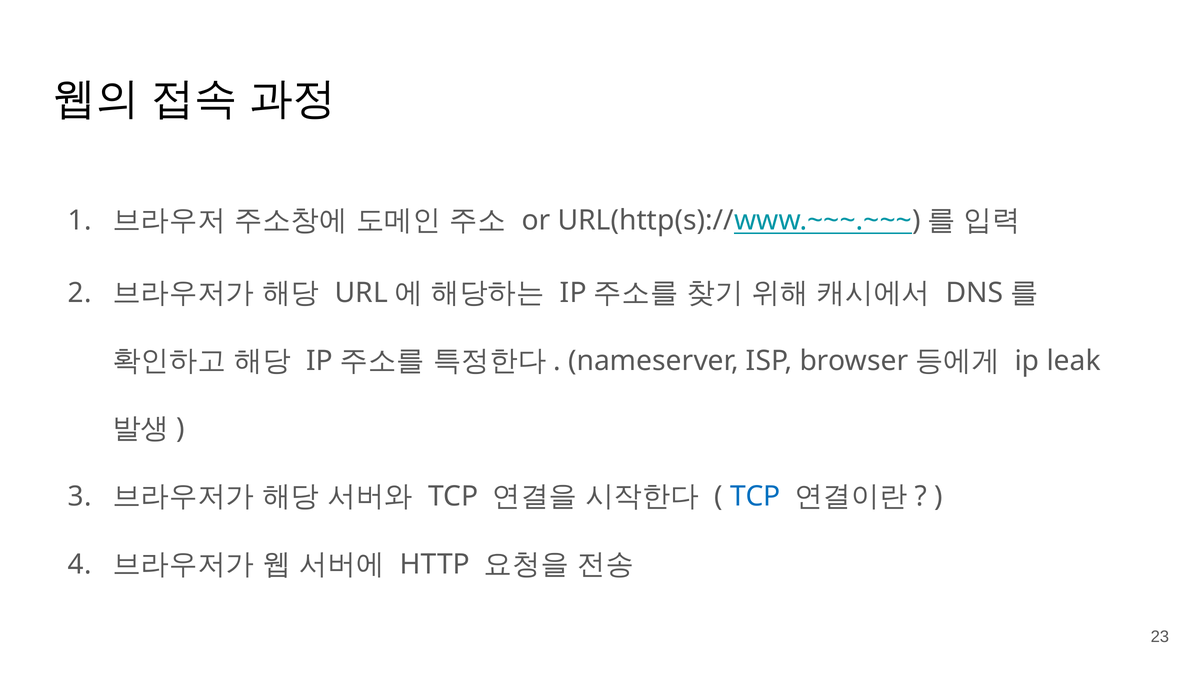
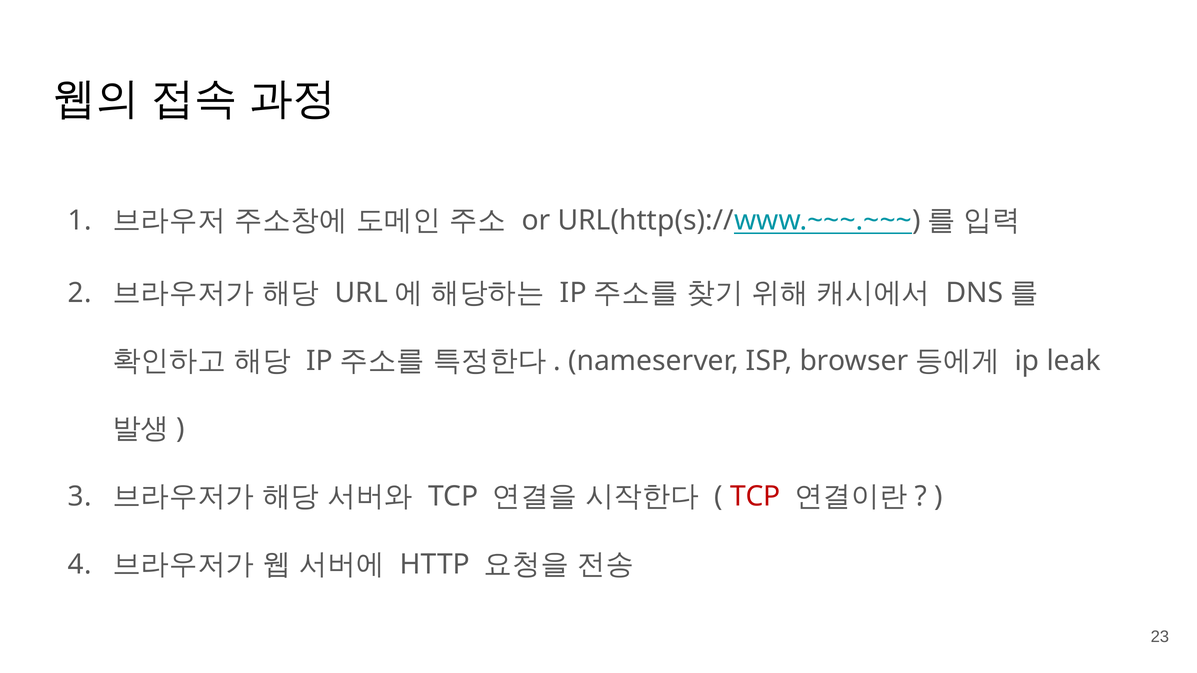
TCP colour: blue -> red (755, 497)
